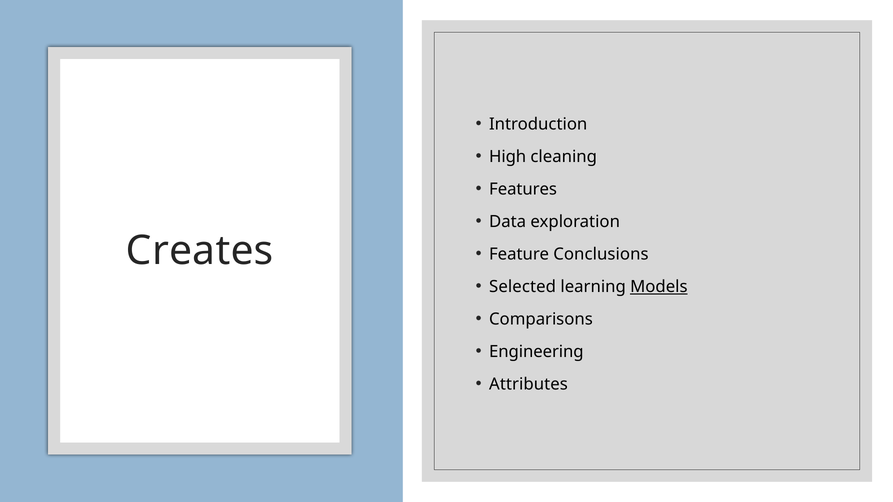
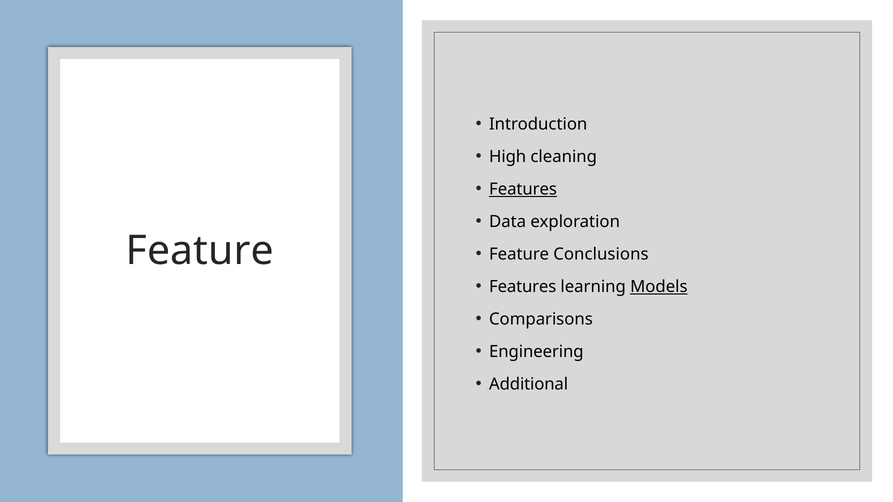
Features underline: none -> present (523, 189)
Creates: Creates -> Feature (200, 251)
Selected: Selected -> Features (523, 287)
Attributes: Attributes -> Additional (529, 384)
